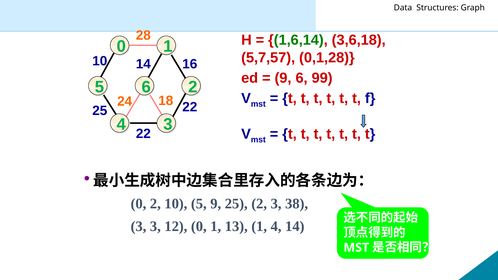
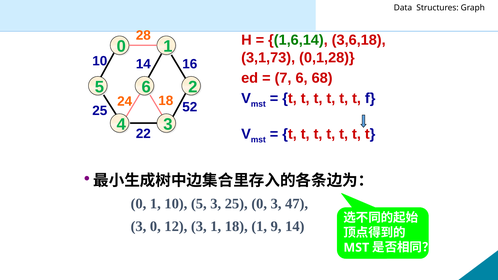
5,7,57: 5,7,57 -> 3,1,73 (268, 58)
9: 9 -> 7 (283, 78)
99: 99 -> 68 (322, 78)
18 22: 22 -> 52 (190, 107)
0 2: 2 -> 1 (155, 204)
5 9: 9 -> 3 (216, 204)
25 2: 2 -> 0 (259, 204)
38: 38 -> 47 (297, 204)
3: 3 -> 0 (155, 226)
12 0: 0 -> 3 (199, 226)
1 13: 13 -> 18 (236, 226)
1 4: 4 -> 9 (276, 226)
